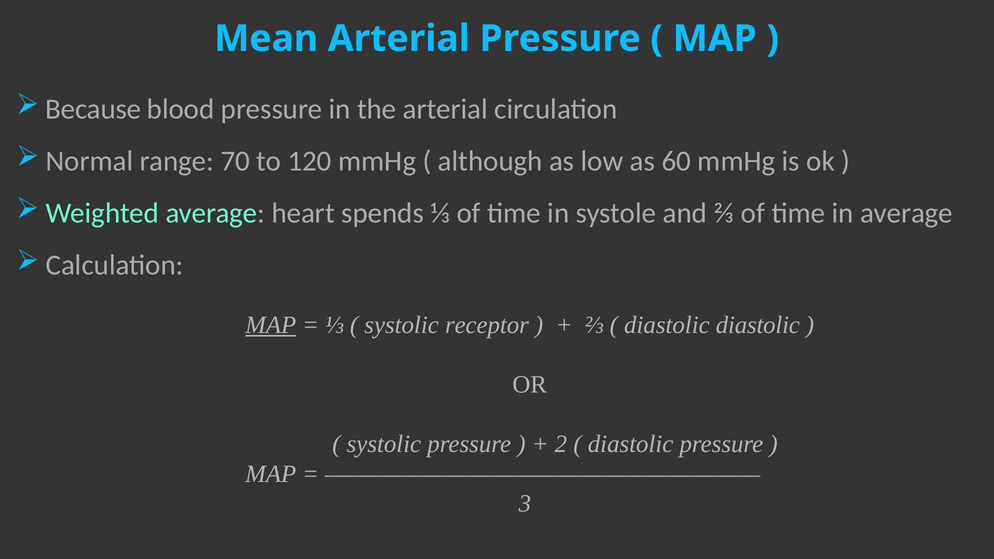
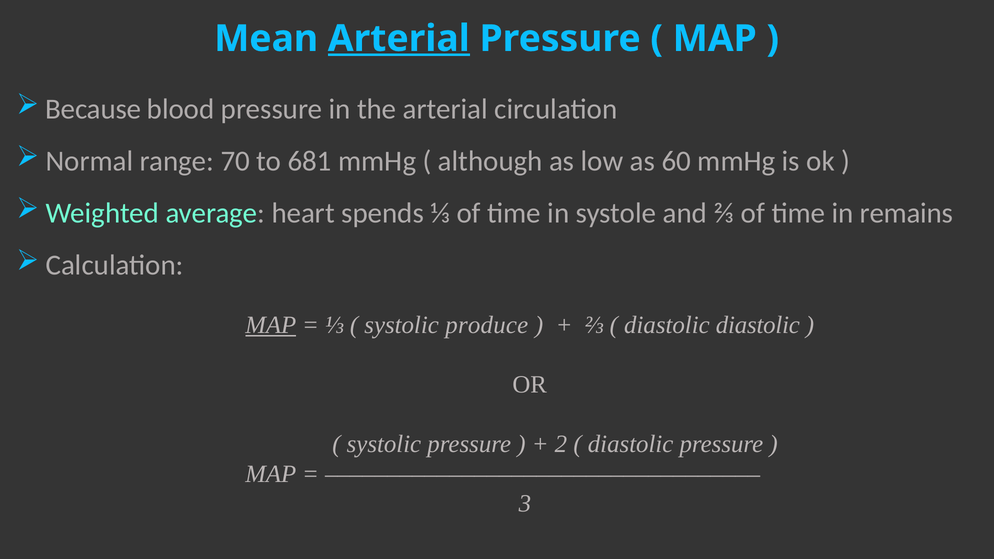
Arterial underline: none -> present (399, 39)
120: 120 -> 681 (310, 161)
in average: average -> remains (906, 213)
receptor: receptor -> produce (487, 325)
